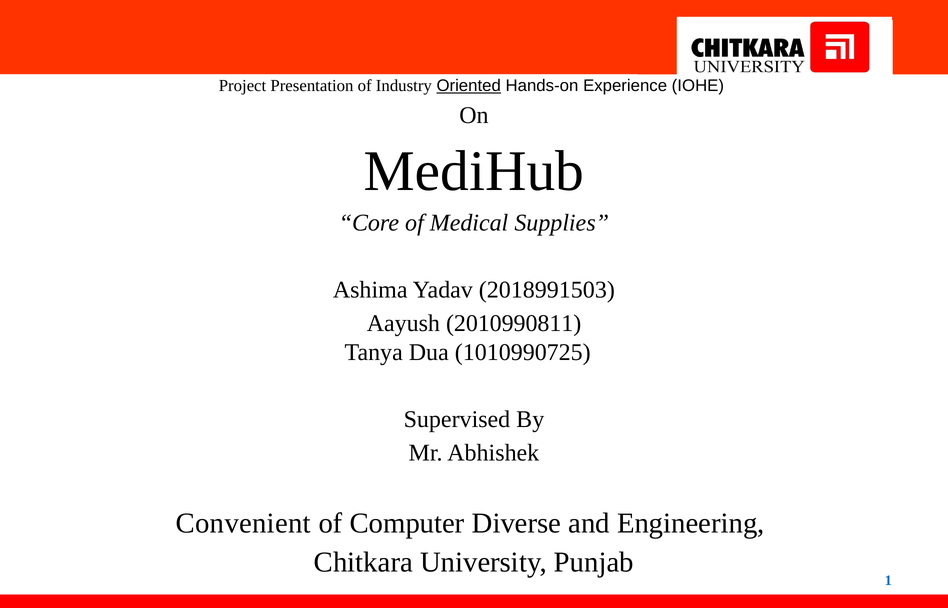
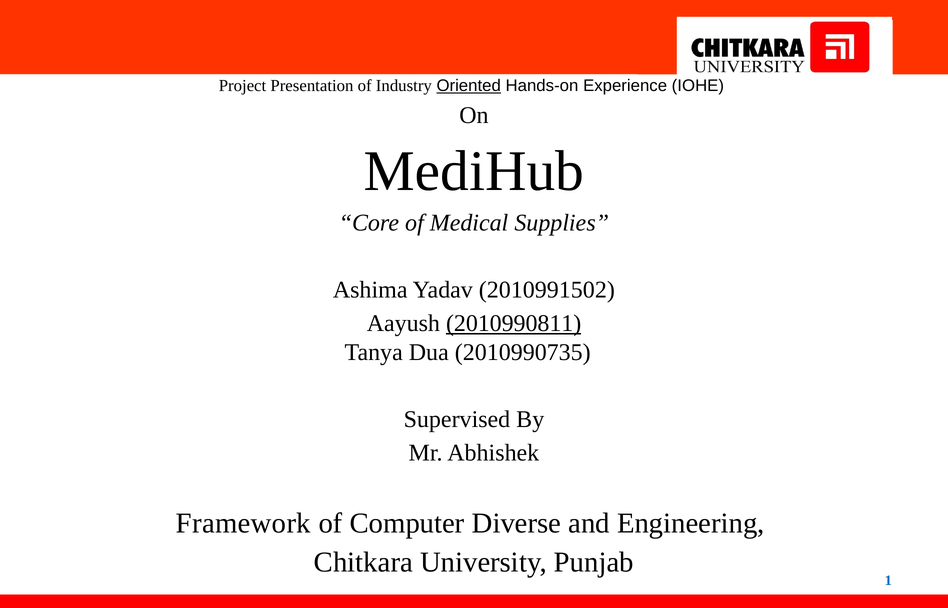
2018991503: 2018991503 -> 2010991502 (547, 290)
2010990811 underline: none -> present (514, 323)
1010990725: 1010990725 -> 2010990735 (523, 352)
Convenient: Convenient -> Framework (243, 523)
